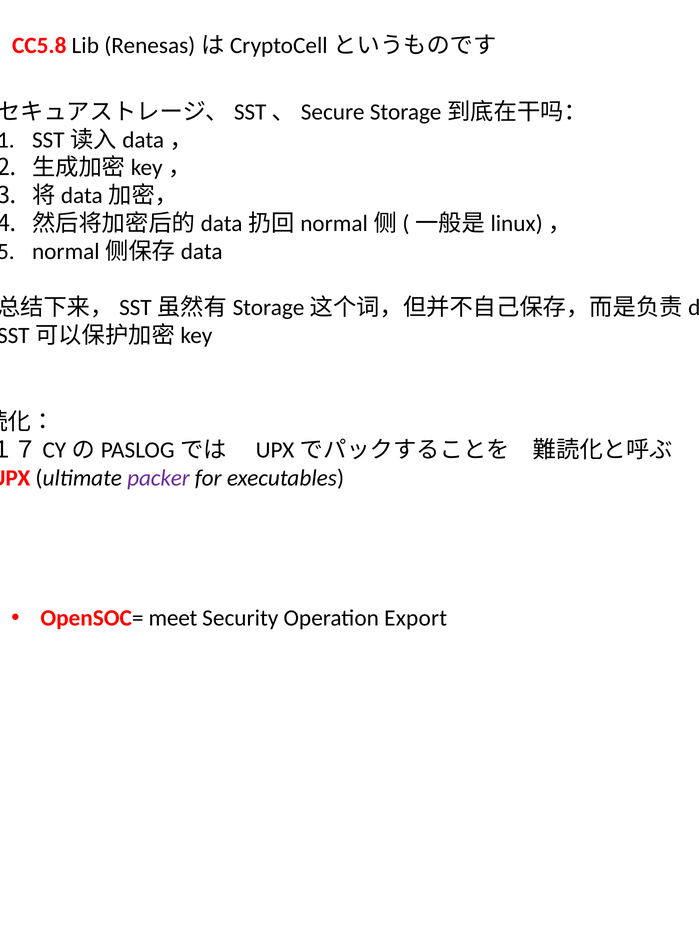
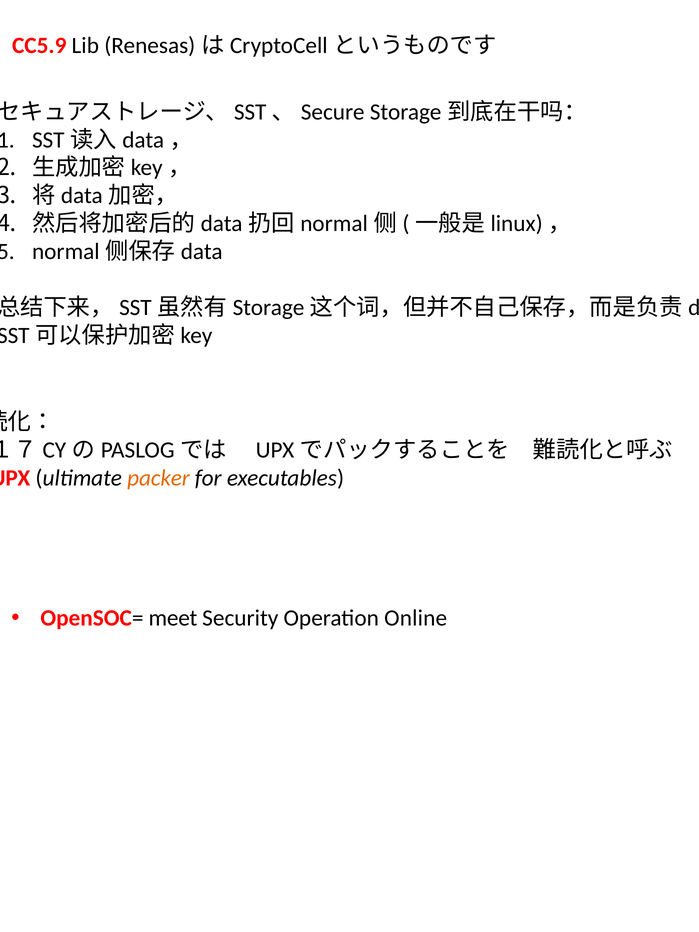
CC5.8: CC5.8 -> CC5.9 (39, 46)
packer colour: purple -> orange (158, 478)
Export: Export -> Online (416, 618)
